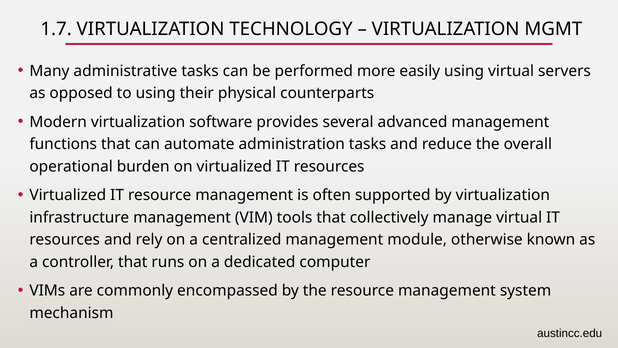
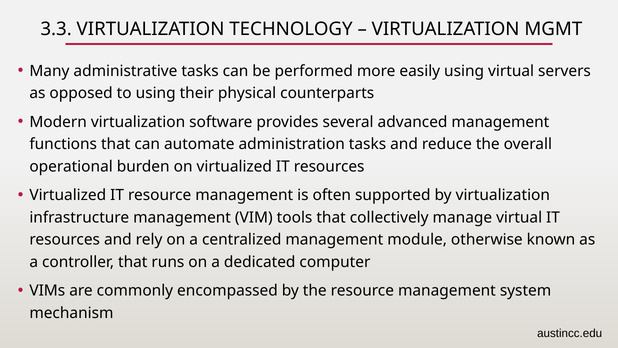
1.7: 1.7 -> 3.3 (56, 29)
